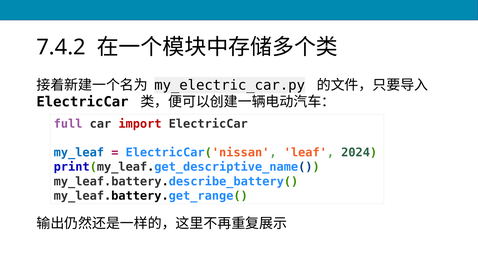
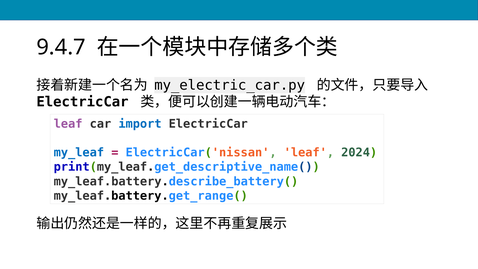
7.4.2: 7.4.2 -> 9.4.7 (61, 47)
full: full -> leaf (68, 124)
import colour: red -> blue (140, 124)
